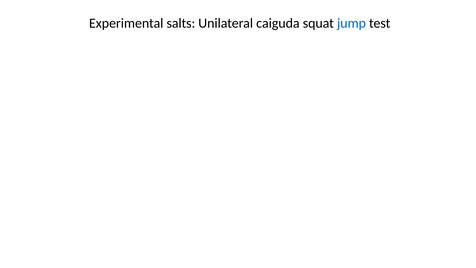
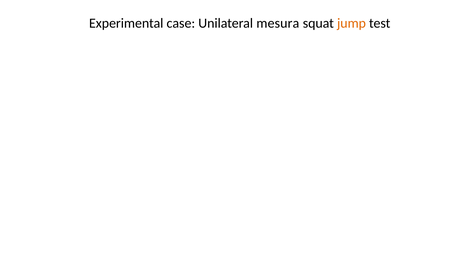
salts: salts -> case (181, 23)
caiguda: caiguda -> mesura (278, 23)
jump colour: blue -> orange (351, 23)
